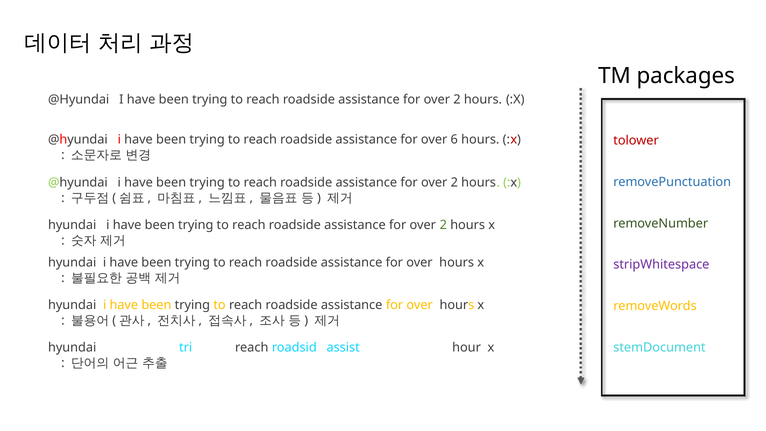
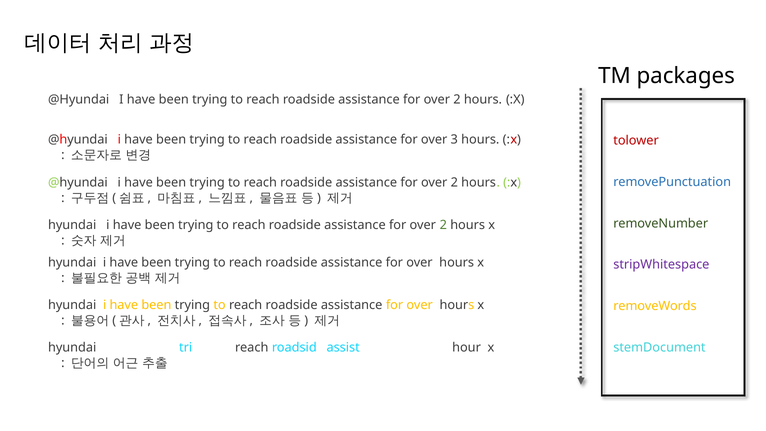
6: 6 -> 3 (454, 140)
